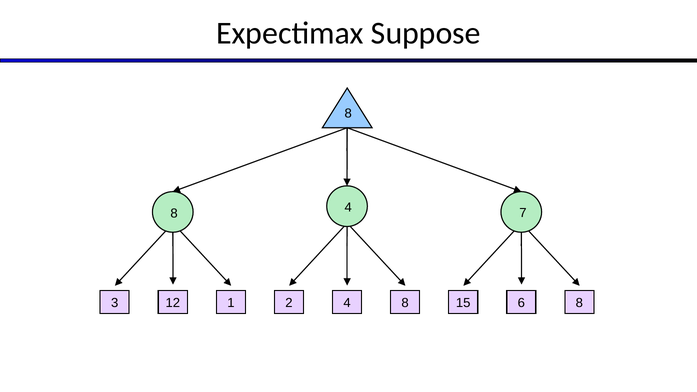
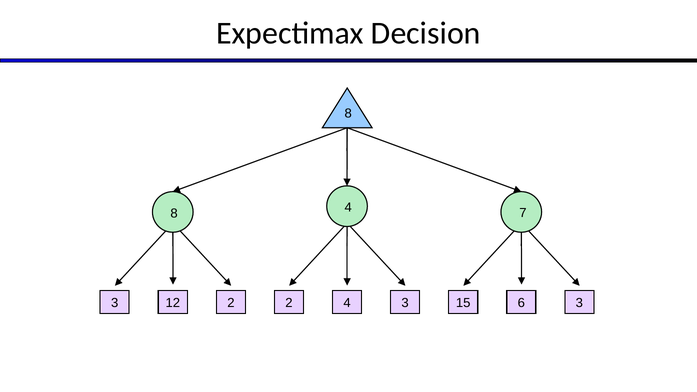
Suppose: Suppose -> Decision (426, 33)
12 1: 1 -> 2 (231, 303)
4 8: 8 -> 3 (405, 303)
6 8: 8 -> 3 (579, 303)
